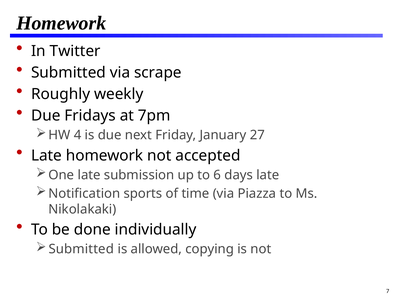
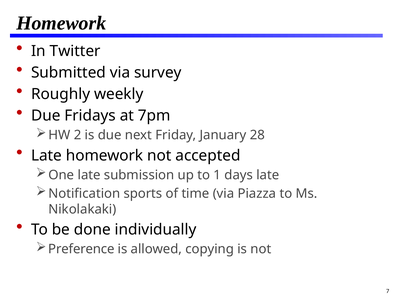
scrape: scrape -> survey (158, 73)
4: 4 -> 2 (78, 135)
27: 27 -> 28 (257, 135)
6: 6 -> 1 (217, 175)
Submitted: Submitted -> Preference (81, 249)
